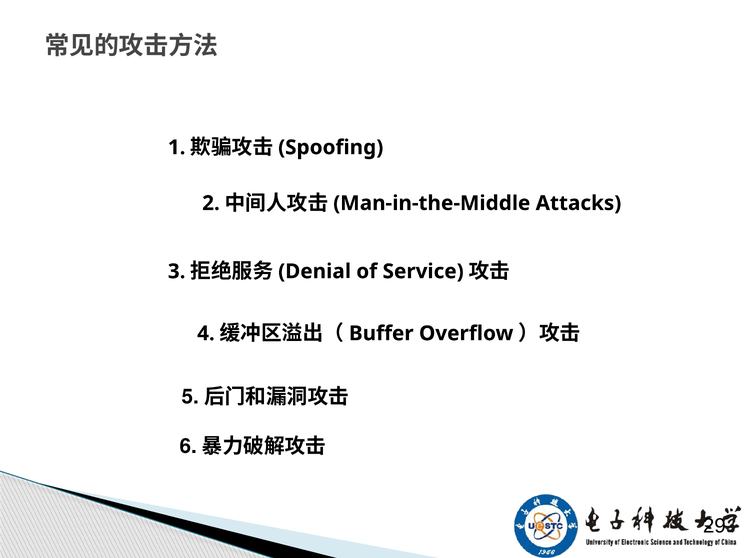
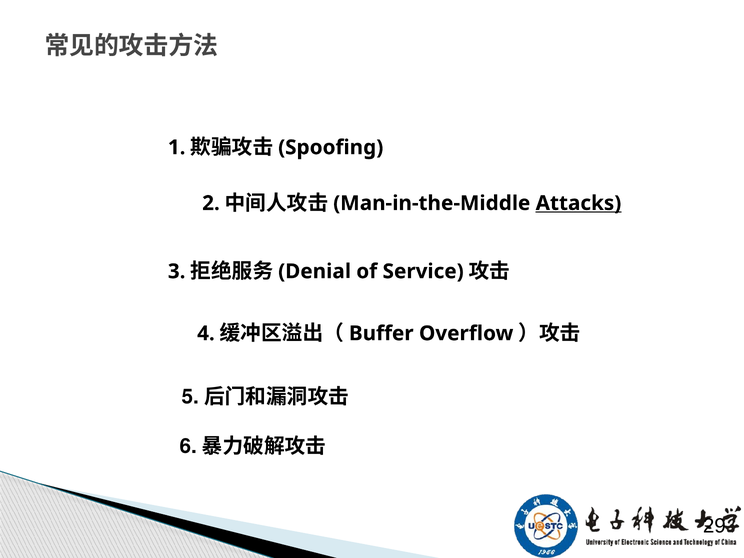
Attacks underline: none -> present (578, 203)
